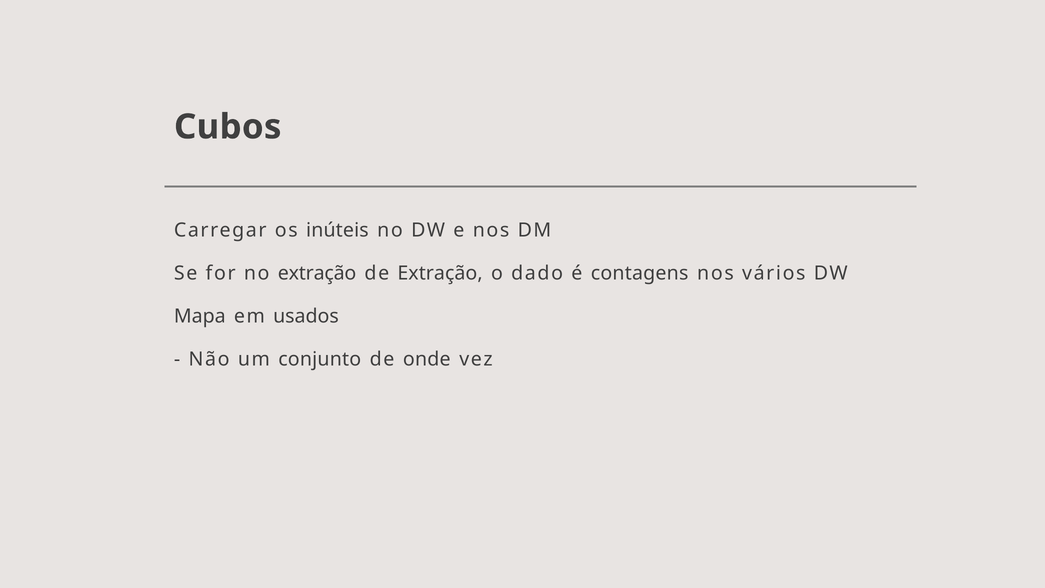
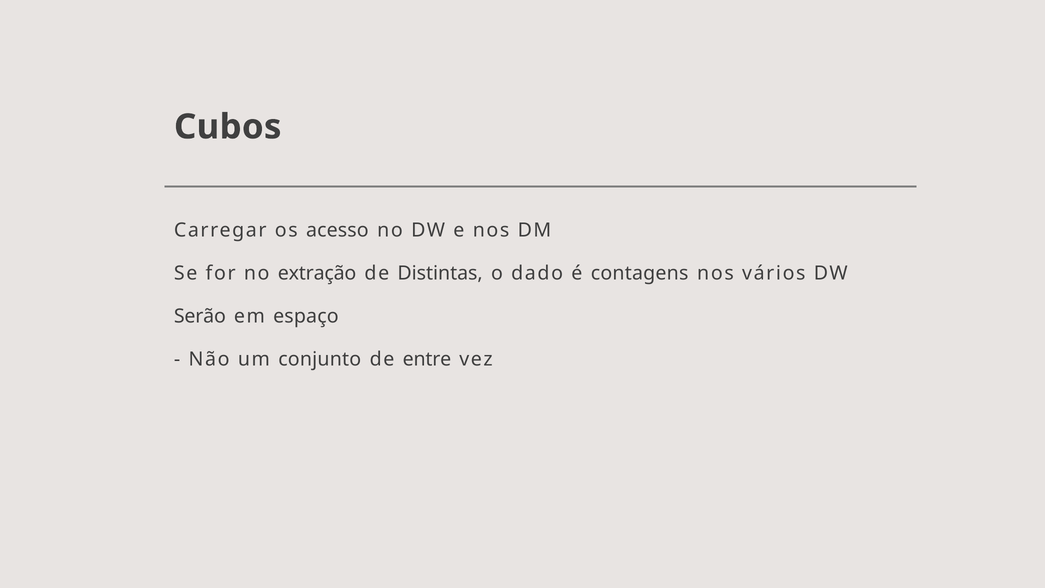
inúteis: inúteis -> acesso (337, 230)
de Extração: Extração -> Distintas (440, 273)
Mapa: Mapa -> Serão (200, 316)
usados: usados -> espaço (306, 316)
onde: onde -> entre (427, 359)
